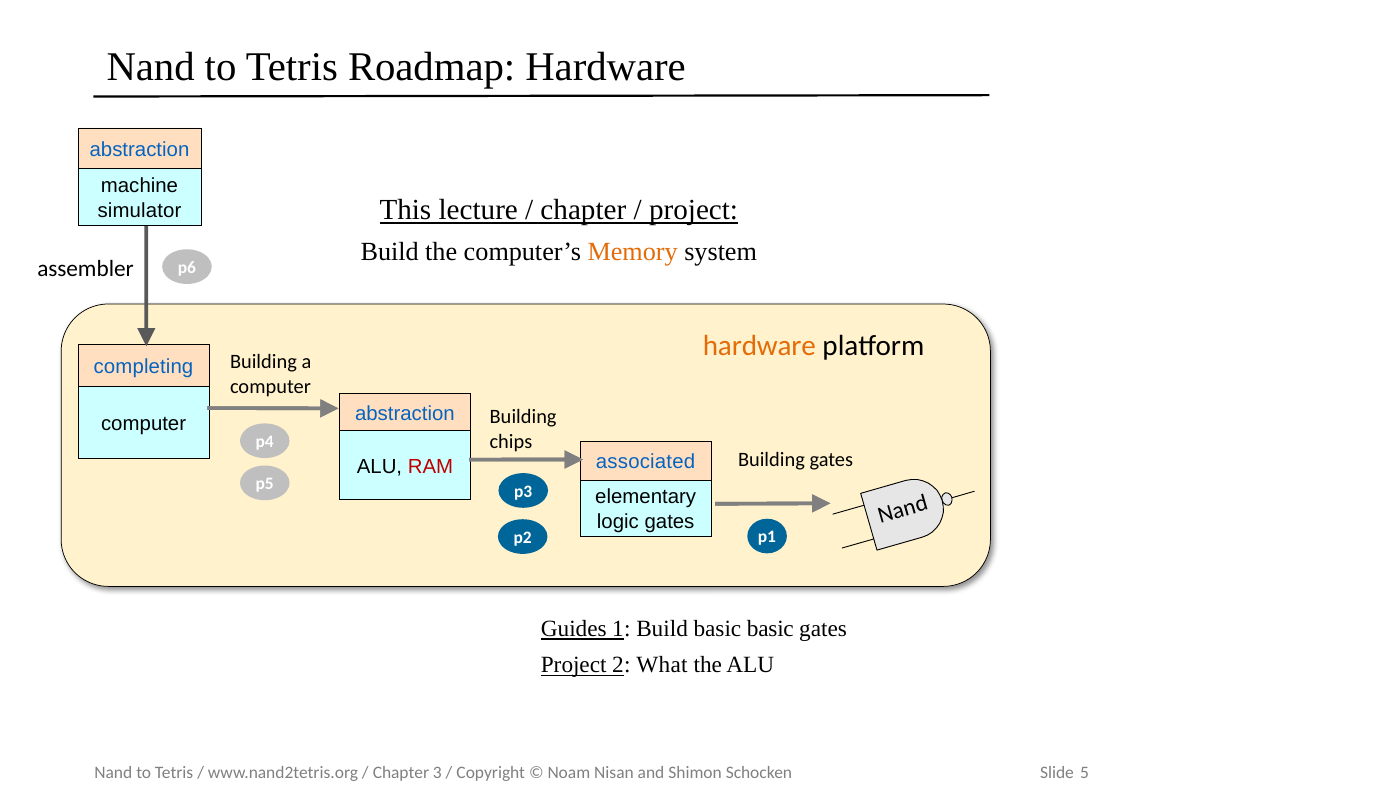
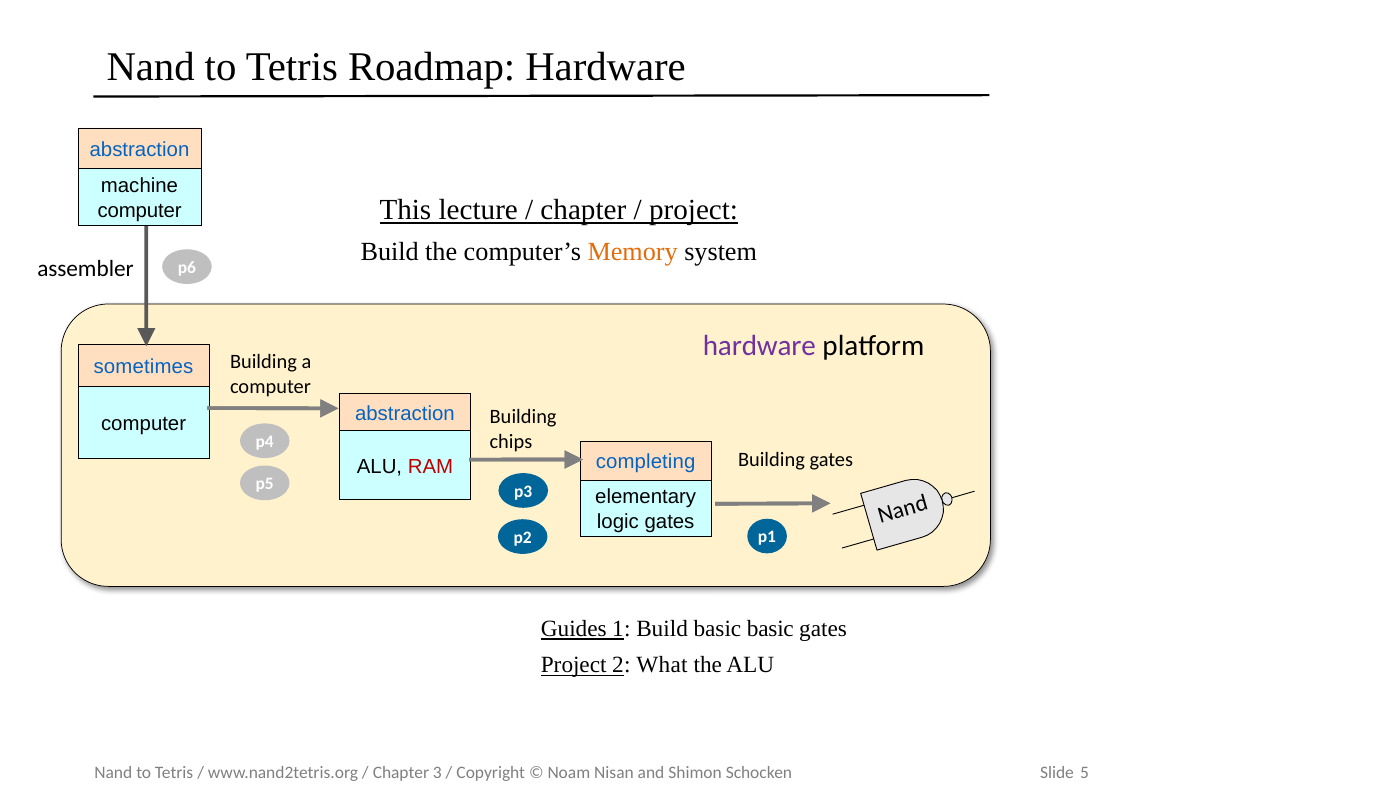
simulator: simulator -> computer (140, 210)
hardware colour: orange -> purple (759, 346)
completing: completing -> sometimes (143, 367)
associated: associated -> completing (646, 462)
